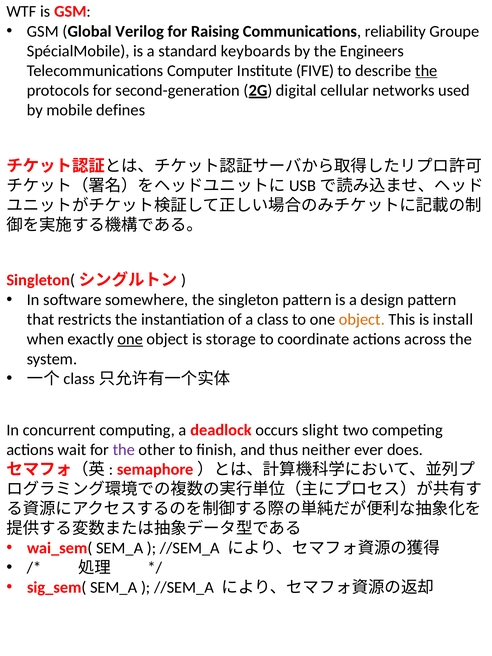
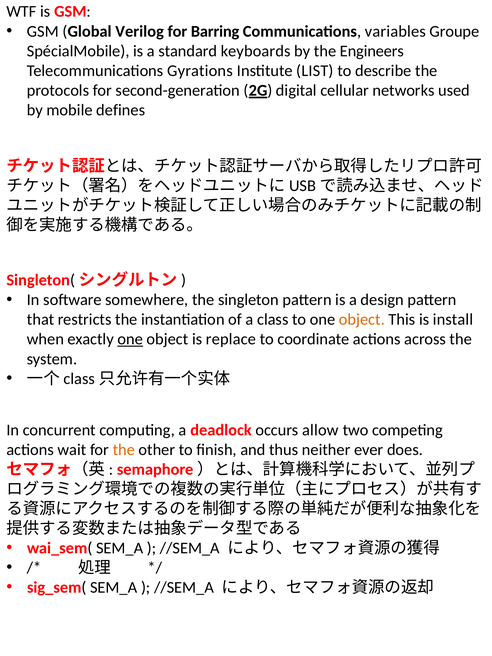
Raising: Raising -> Barring (215, 31)
reliability: reliability -> variables (395, 31)
Computer: Computer -> Gyrations (200, 71)
FIVE: FIVE -> LIST (315, 71)
the underline: present -> none (426, 71)
storage: storage -> replace (231, 339)
slight: slight -> allow (320, 430)
the colour: purple -> orange (124, 450)
